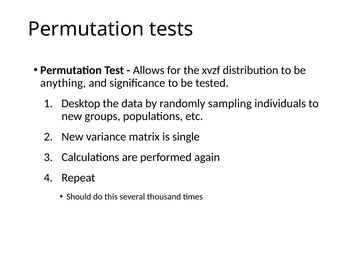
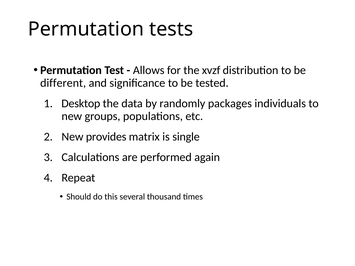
anything: anything -> different (63, 83)
sampling: sampling -> packages (230, 104)
variance: variance -> provides (106, 137)
